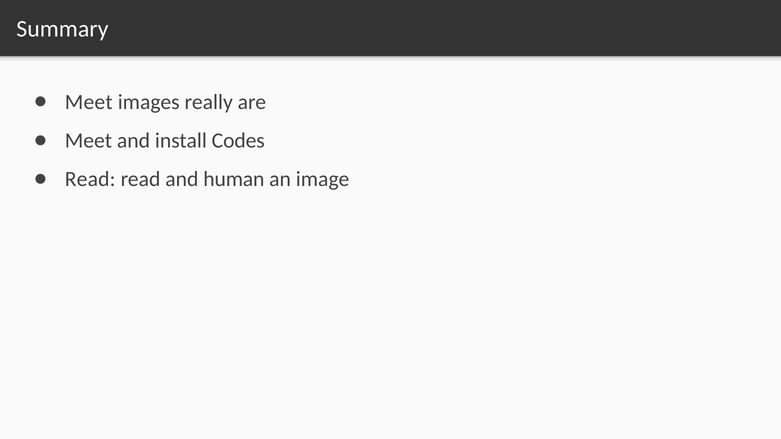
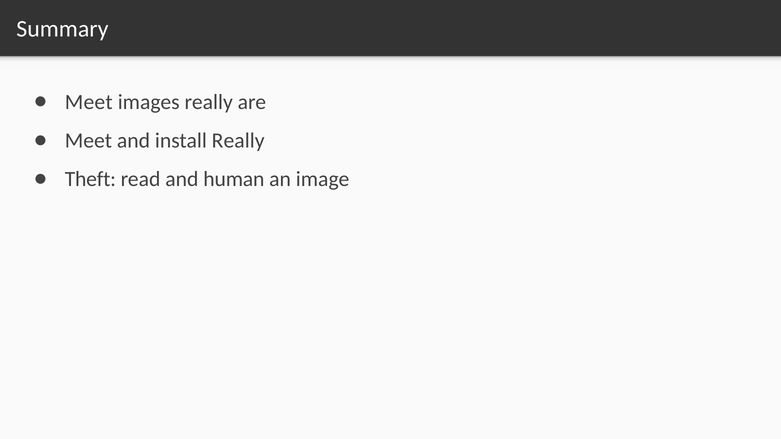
install Codes: Codes -> Really (238, 141)
Read: Read -> Theft (90, 179)
